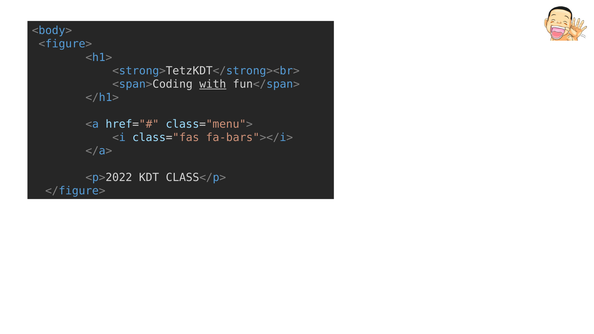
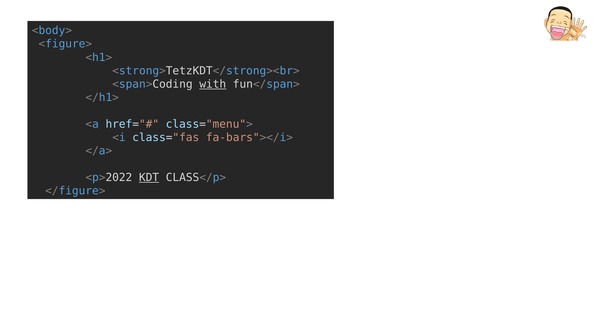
KDT underline: none -> present (149, 178)
